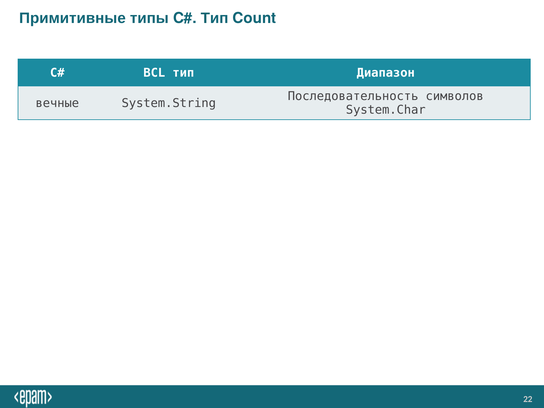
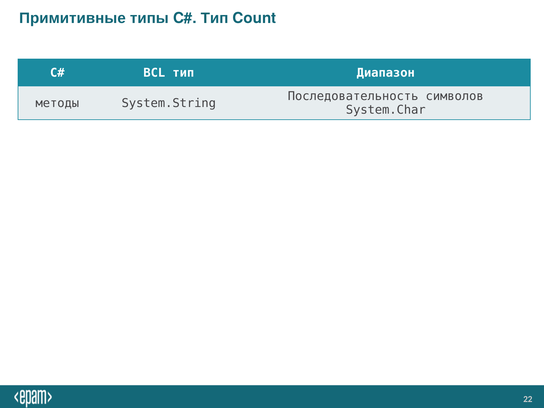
вечные: вечные -> методы (57, 103)
